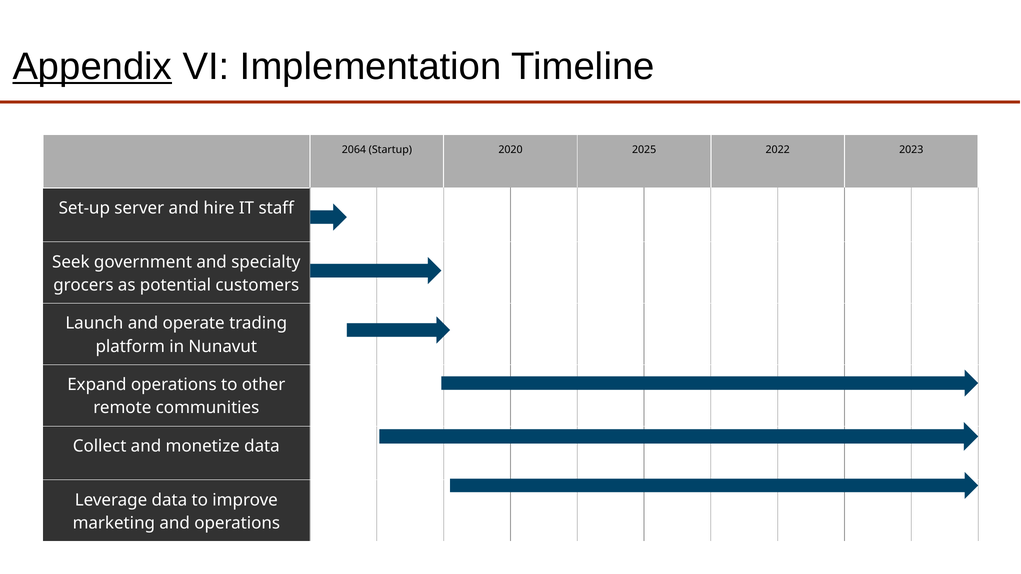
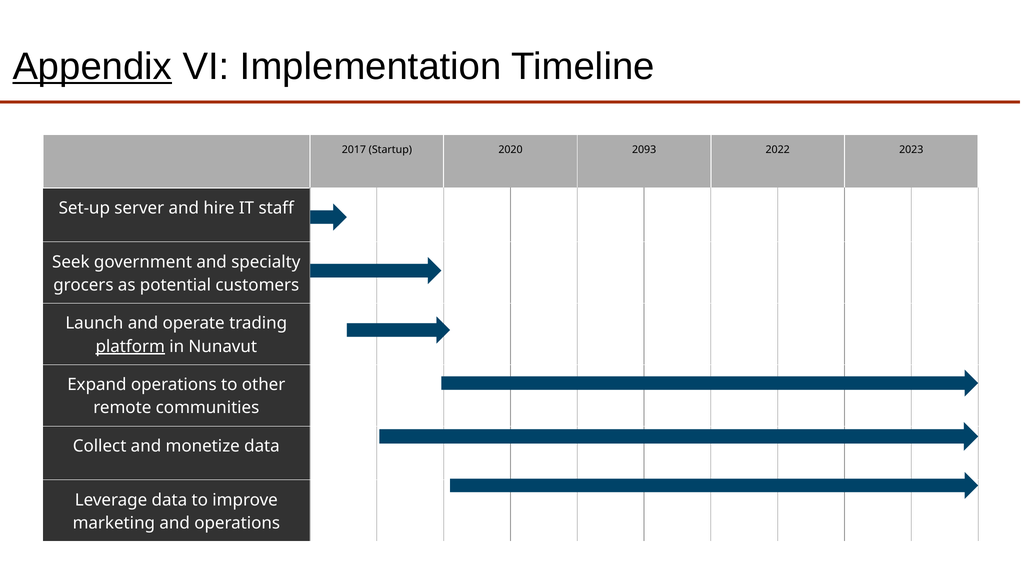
2064: 2064 -> 2017 (354, 150)
2025: 2025 -> 2093 (644, 150)
platform underline: none -> present (130, 347)
